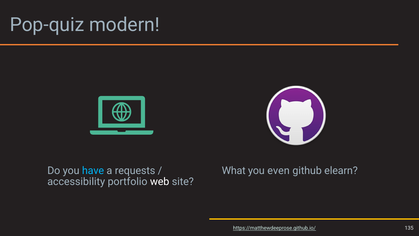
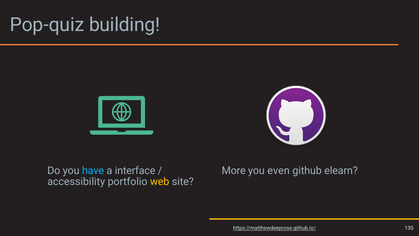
modern: modern -> building (124, 25)
requests: requests -> interface (135, 170)
What: What -> More (234, 170)
web colour: white -> yellow (160, 182)
